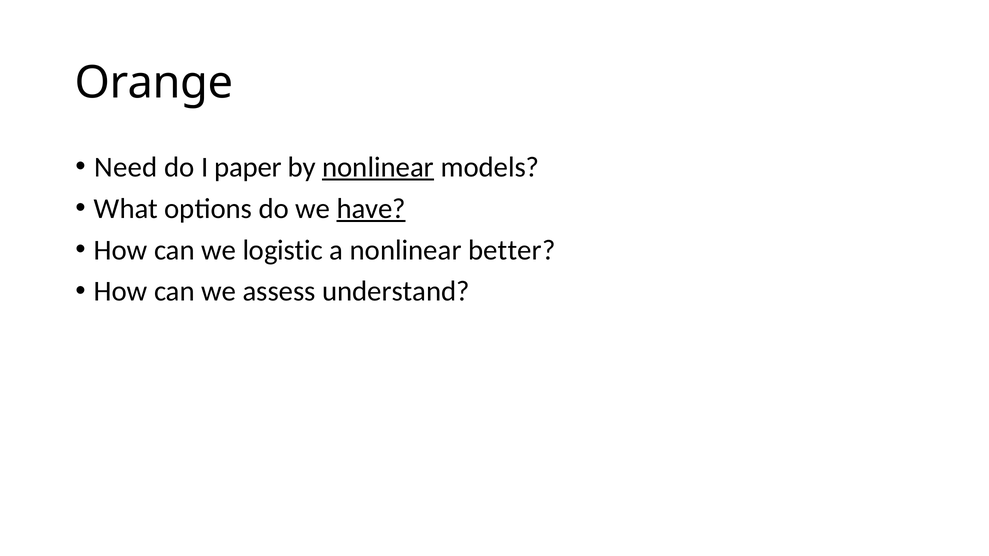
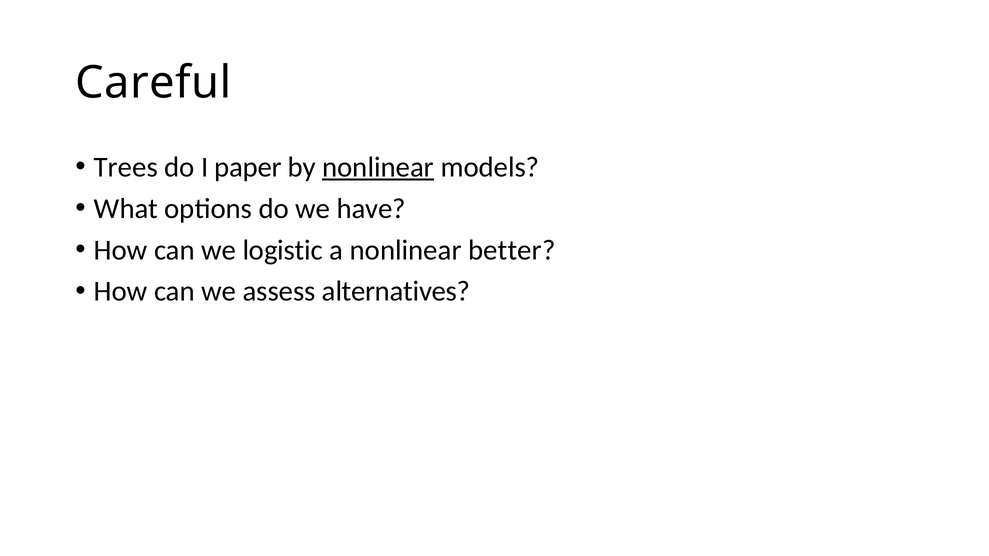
Orange: Orange -> Careful (154, 83)
Need: Need -> Trees (126, 167)
have underline: present -> none (371, 209)
understand: understand -> alternatives (396, 292)
